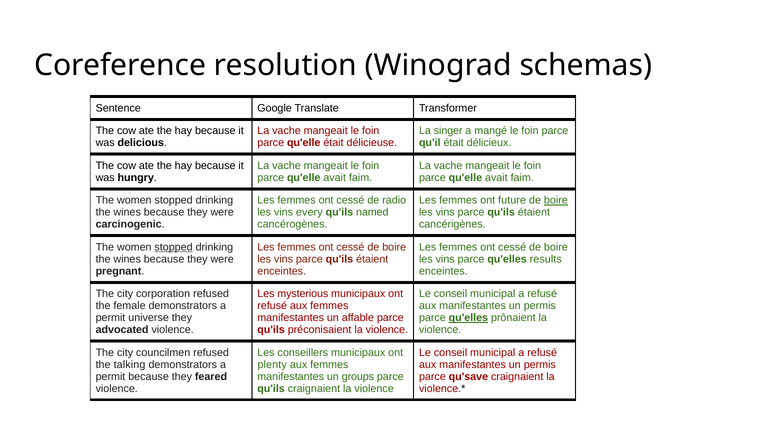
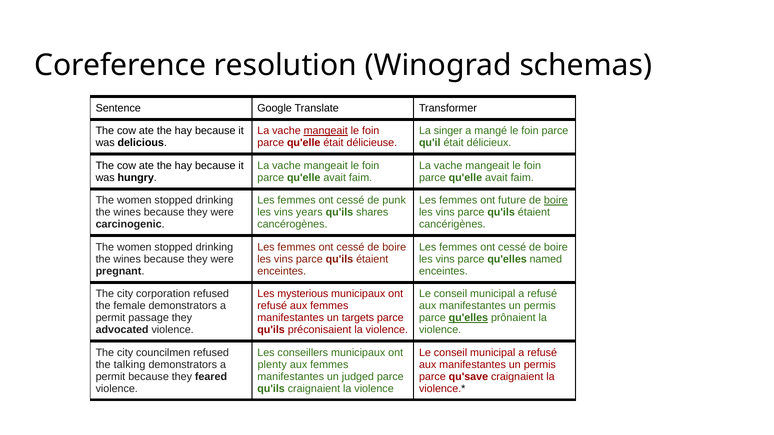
mangeait underline: none -> present (326, 131)
radio: radio -> punk (394, 201)
every: every -> years (309, 213)
named: named -> shares (372, 213)
stopped underline: present -> none (174, 247)
results: results -> named (546, 259)
universe: universe -> passage (149, 318)
affable: affable -> targets (358, 318)
groups: groups -> judged (358, 377)
